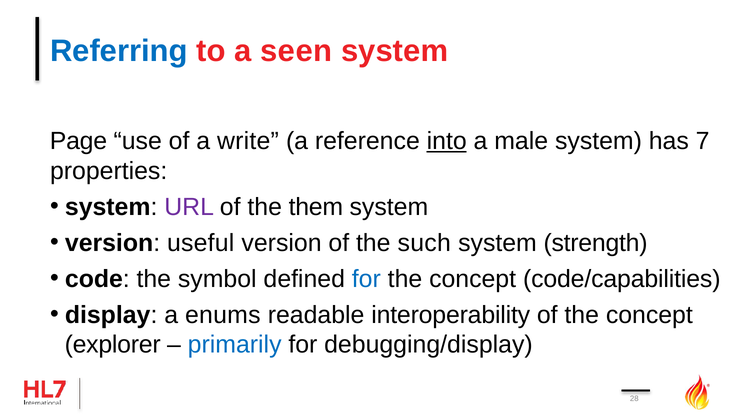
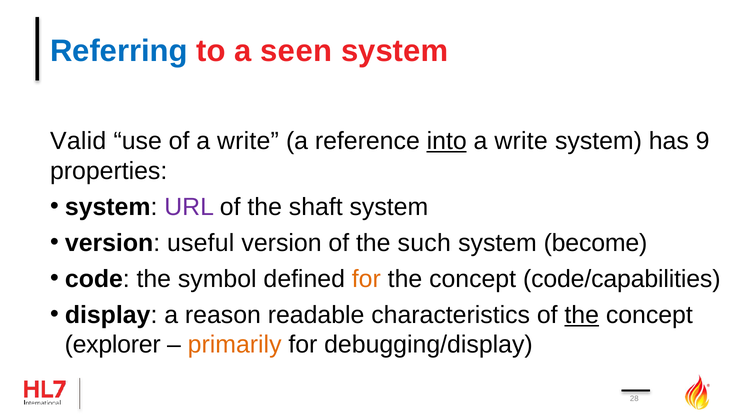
Page: Page -> Valid (78, 141)
male: male -> write (521, 141)
7: 7 -> 9 (703, 141)
them: them -> shaft (316, 207)
strength: strength -> become (595, 243)
for colour: blue -> orange (366, 279)
enums: enums -> reason (223, 315)
interoperability: interoperability -> characteristics (451, 315)
the underline: none -> present (582, 315)
primarily colour: blue -> orange (235, 345)
